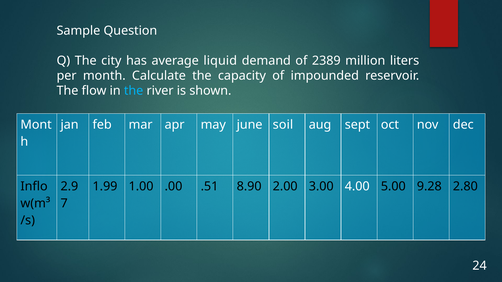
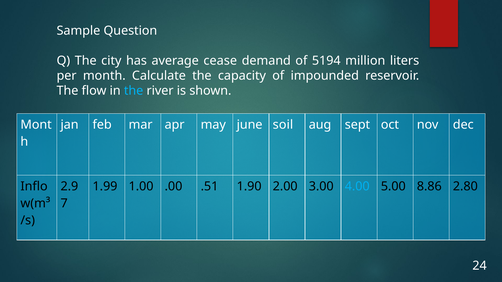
liquid: liquid -> cease (220, 61)
2389: 2389 -> 5194 (326, 61)
8.90: 8.90 -> 1.90 (249, 187)
4.00 colour: white -> light blue (357, 187)
9.28: 9.28 -> 8.86 (429, 187)
